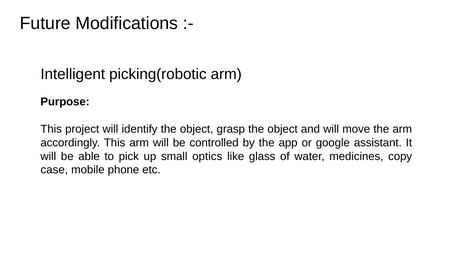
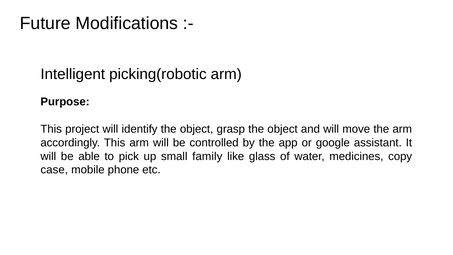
optics: optics -> family (207, 156)
